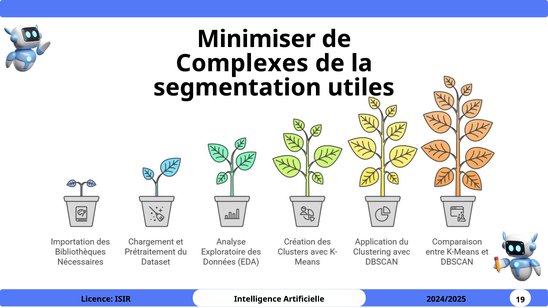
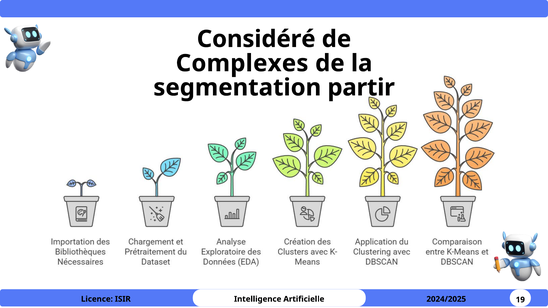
Minimiser: Minimiser -> Considéré (256, 39)
utiles: utiles -> partir (361, 88)
